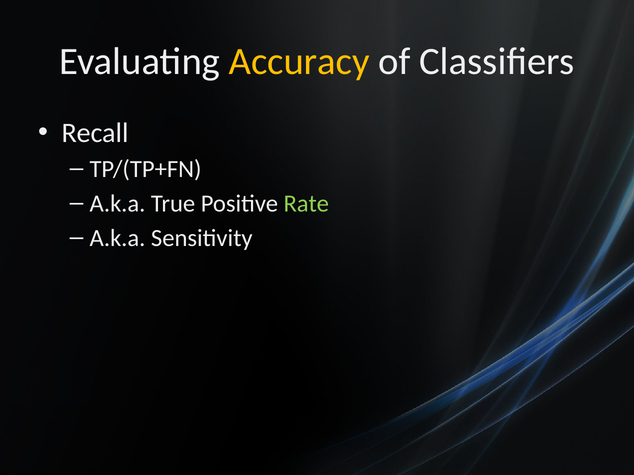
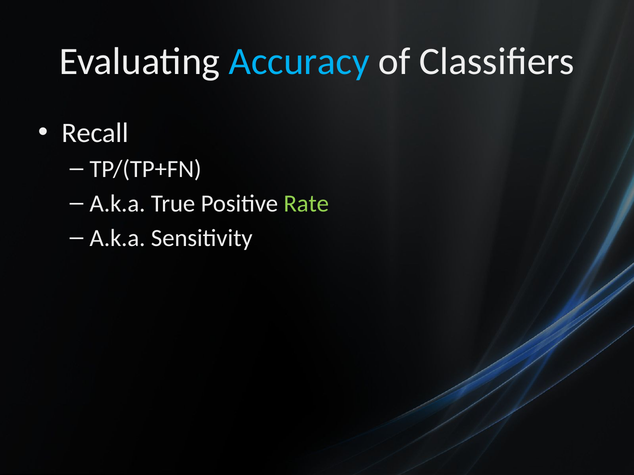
Accuracy colour: yellow -> light blue (299, 61)
